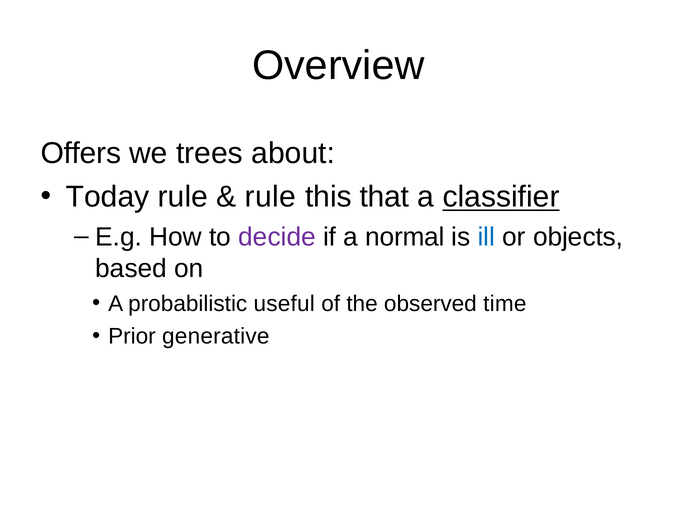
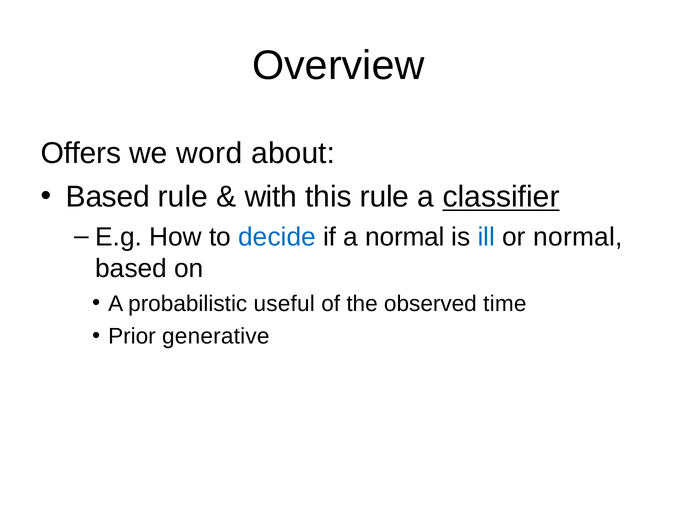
trees: trees -> word (209, 153)
Today: Today -> Based (108, 197)
rule: rule -> with (271, 197)
this that: that -> rule (385, 197)
decide colour: purple -> blue (277, 237)
or objects: objects -> normal (578, 237)
